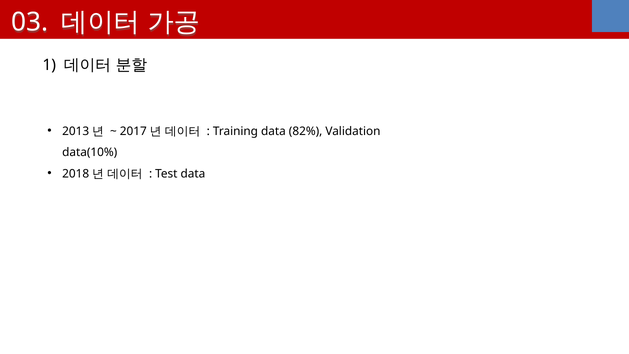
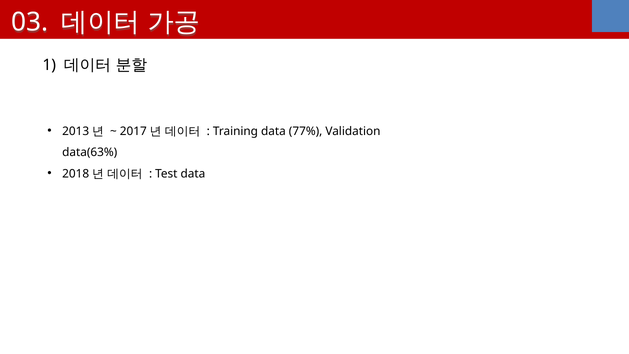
82%: 82% -> 77% (306, 131)
data(10%: data(10% -> data(63% (90, 152)
